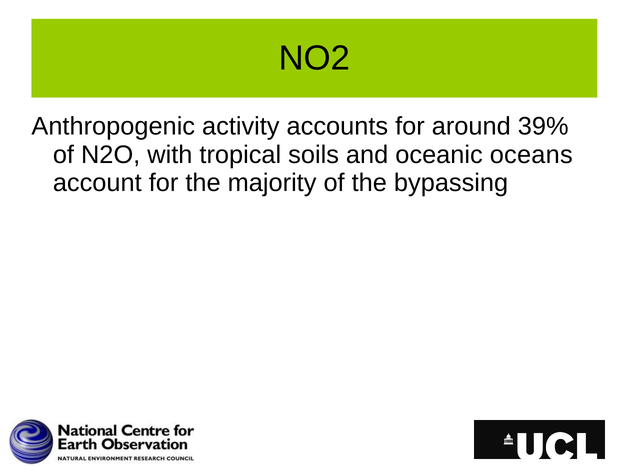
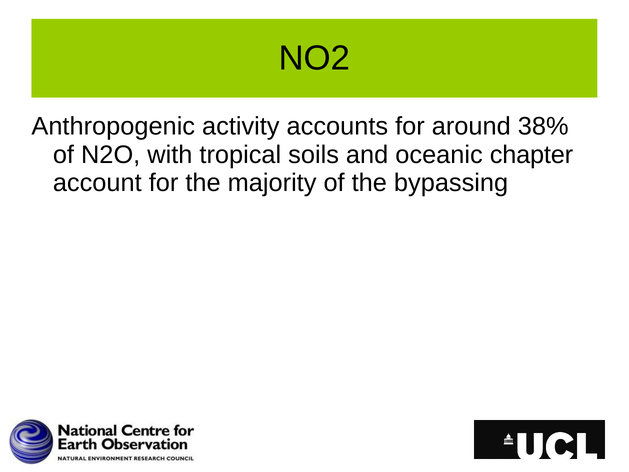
39%: 39% -> 38% (543, 126)
oceans: oceans -> chapter (531, 155)
